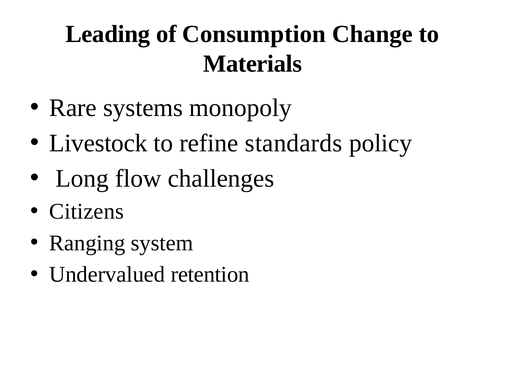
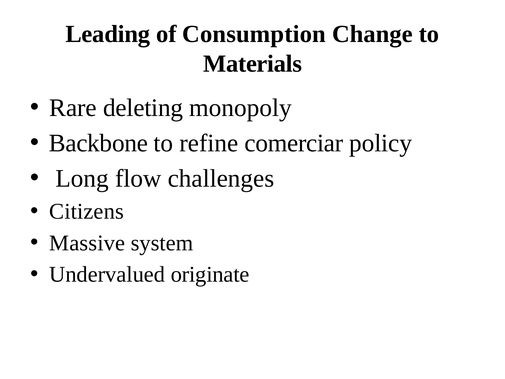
systems: systems -> deleting (143, 108)
Livestock: Livestock -> Backbone (98, 143)
standards: standards -> comerciar (294, 143)
Ranging: Ranging -> Massive (87, 243)
retention: retention -> originate (210, 274)
